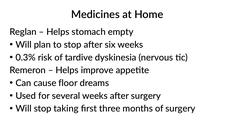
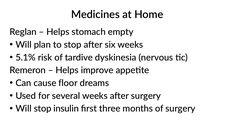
0.3%: 0.3% -> 5.1% (26, 58)
taking: taking -> insulin (66, 109)
